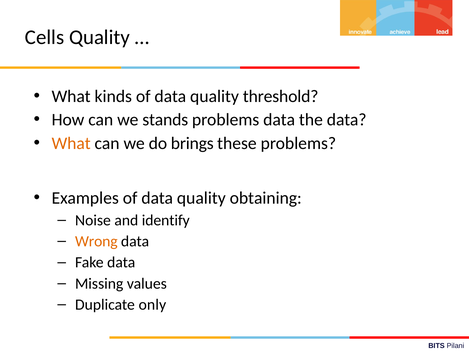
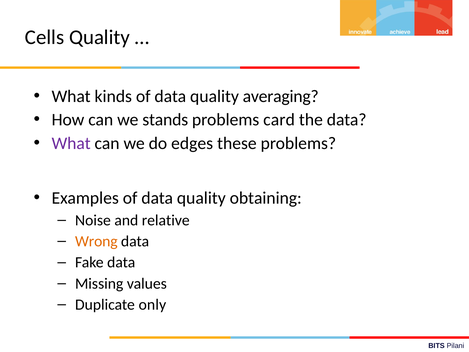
threshold: threshold -> averaging (281, 96)
problems data: data -> card (279, 120)
What colour: orange -> purple (71, 143)
brings: brings -> edges (192, 143)
identify: identify -> relative (166, 220)
